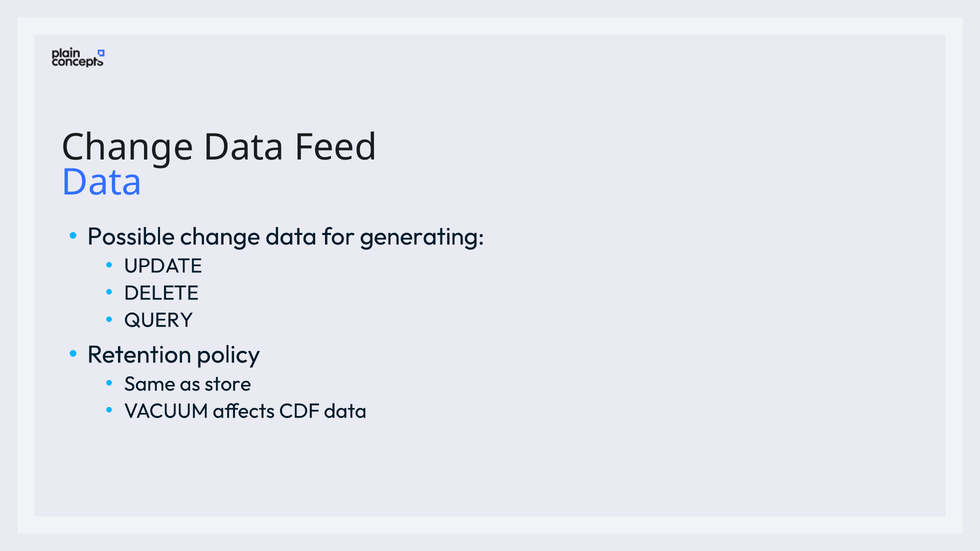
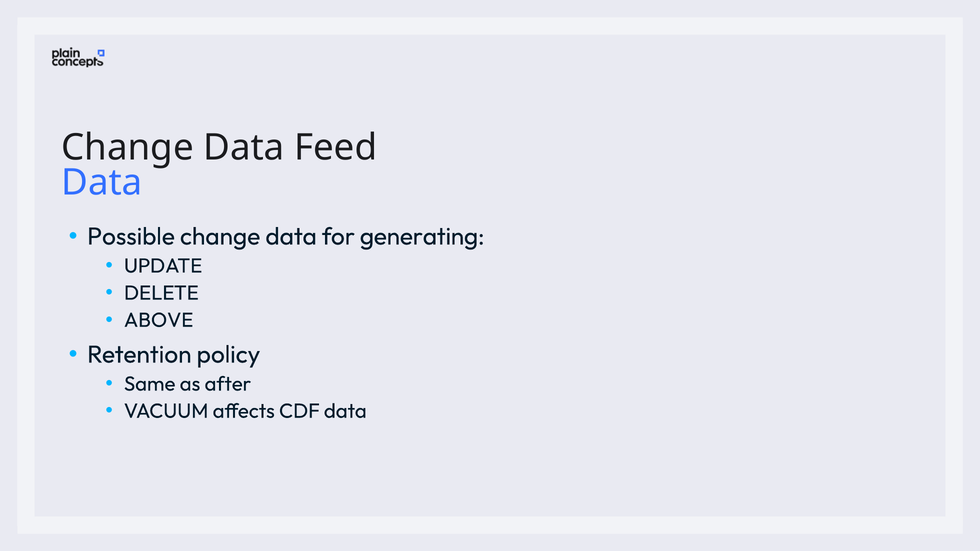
QUERY: QUERY -> ABOVE (159, 320)
store: store -> after (228, 384)
